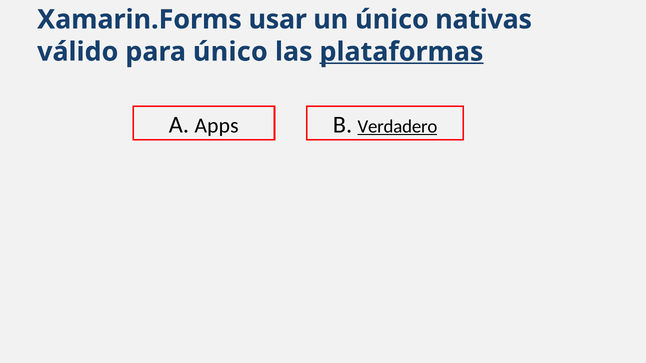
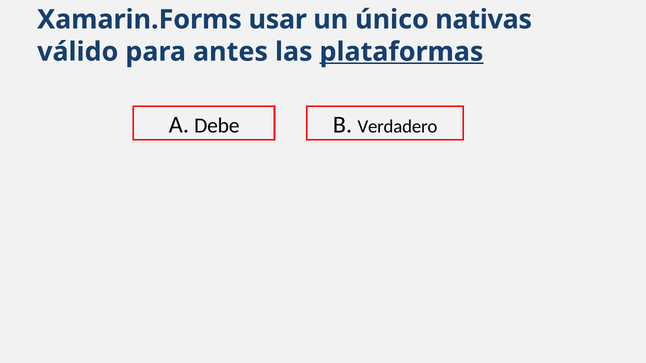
para único: único -> antes (230, 52)
Apps: Apps -> Debe (217, 126)
Verdadero underline: present -> none (397, 127)
